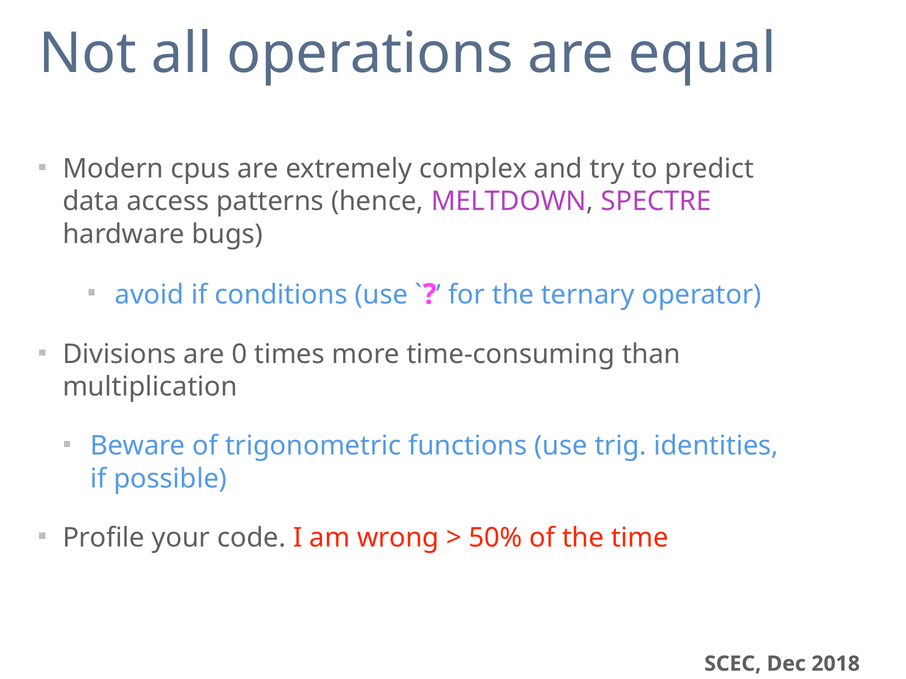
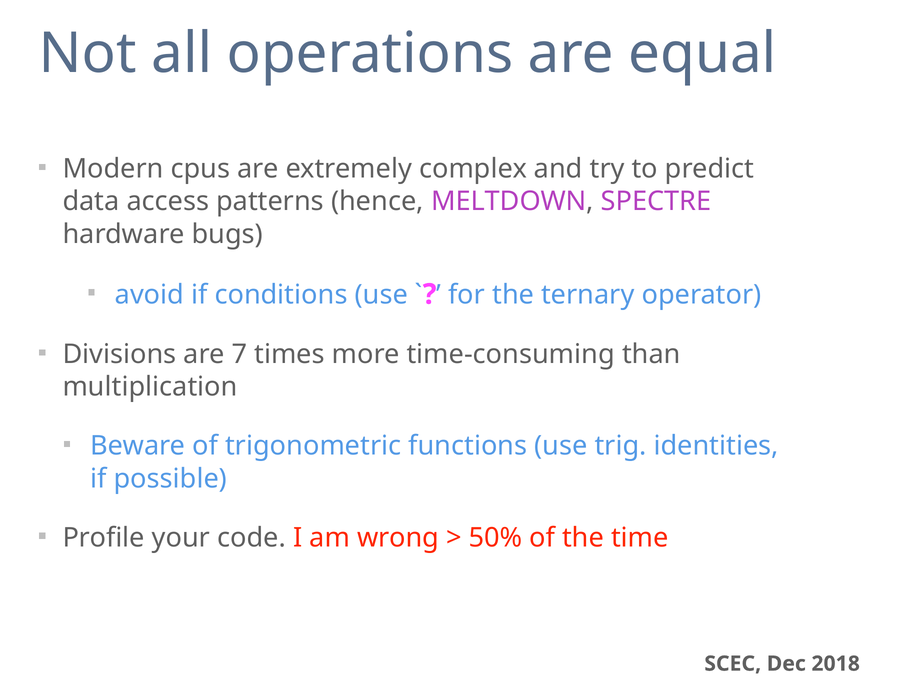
0: 0 -> 7 (239, 355)
